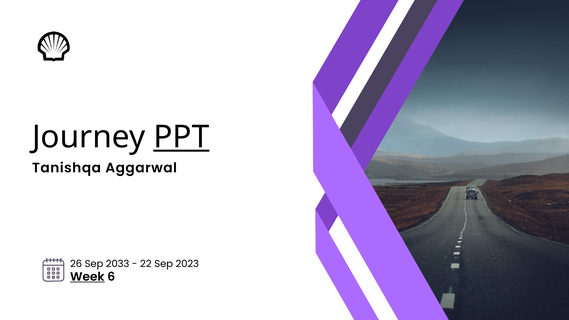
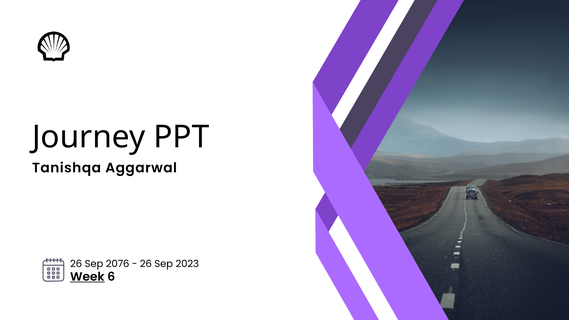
PPT underline: present -> none (181, 137)
2033: 2033 -> 2076 (118, 264)
22: 22 -> 26 (146, 264)
